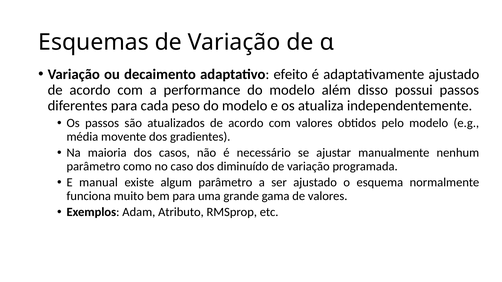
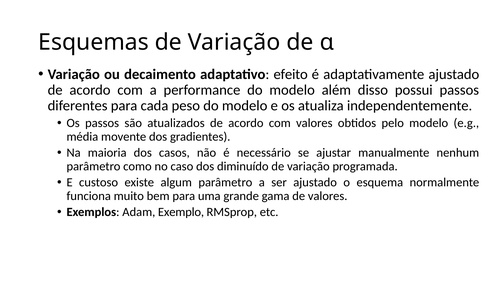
manual: manual -> custoso (99, 183)
Atributo: Atributo -> Exemplo (181, 212)
